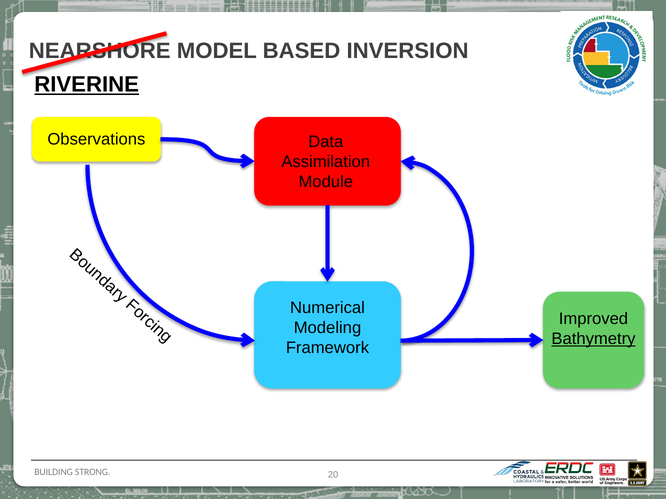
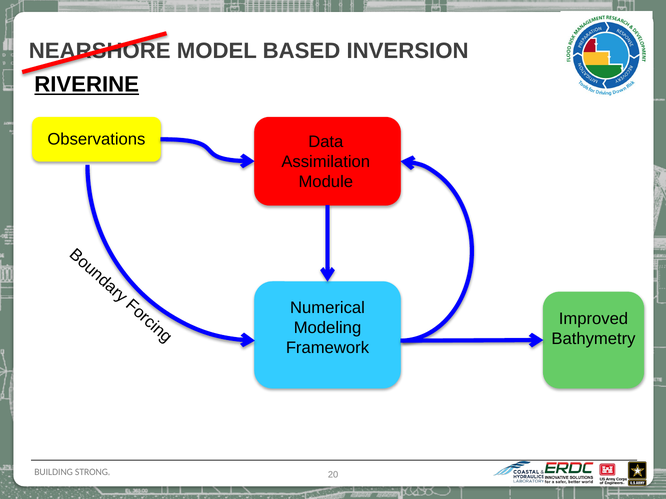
Bathymetry underline: present -> none (594, 339)
